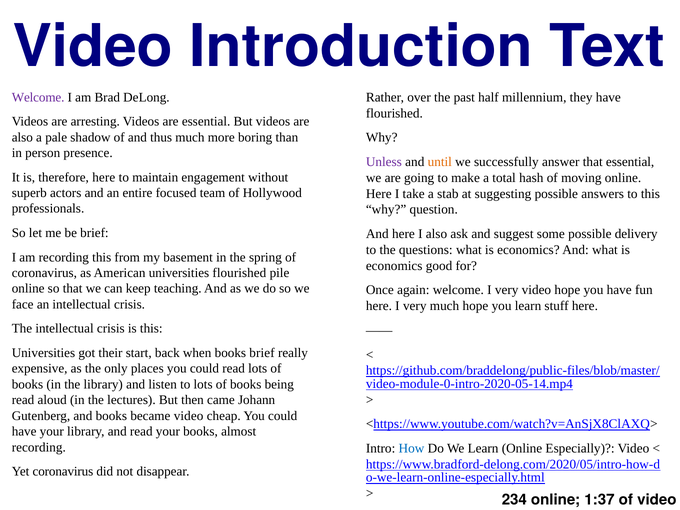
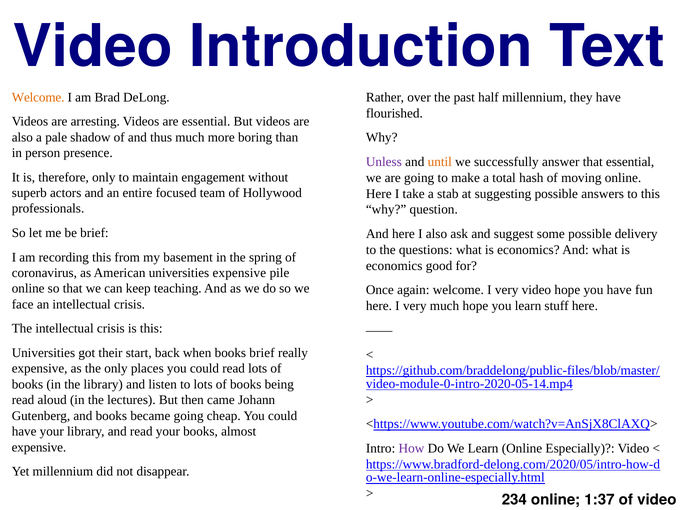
Welcome colour: purple -> orange (38, 97)
therefore here: here -> only (104, 177)
universities flourished: flourished -> expensive (239, 273)
became video: video -> going (189, 416)
recording: recording -> expensive (39, 447)
How colour: blue -> purple (411, 448)
Yet coronavirus: coronavirus -> millennium (63, 472)
